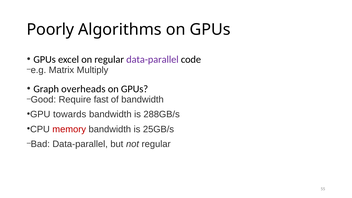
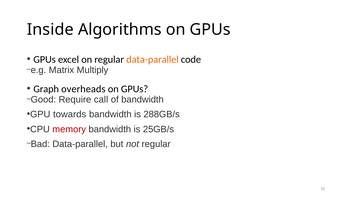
Poorly: Poorly -> Inside (50, 30)
data-parallel colour: purple -> orange (152, 60)
fast: fast -> call (101, 100)
